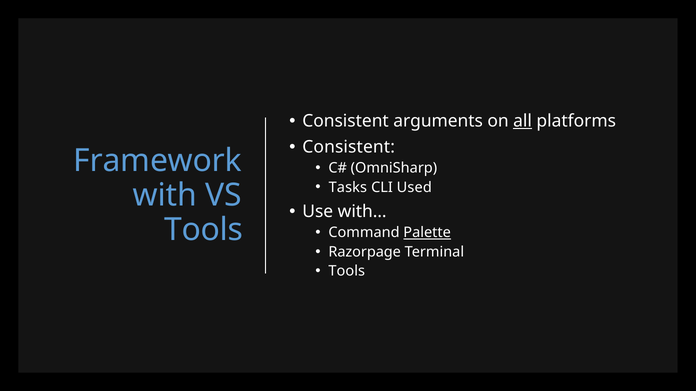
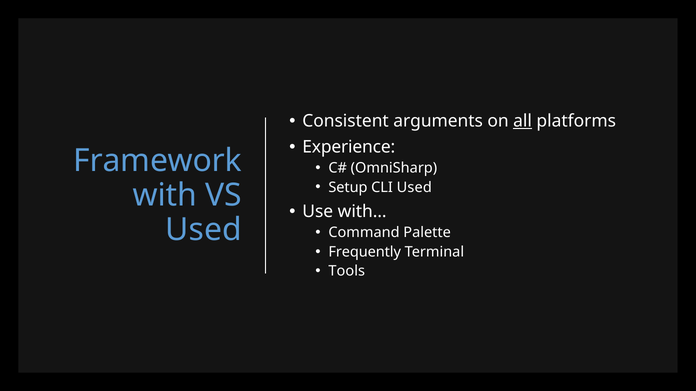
Consistent: Consistent -> Experience (349, 147)
Tasks: Tasks -> Setup (348, 188)
Tools: Tools -> Used (203, 230)
Palette underline: present -> none (427, 233)
Razorpage: Razorpage -> Frequently (365, 252)
